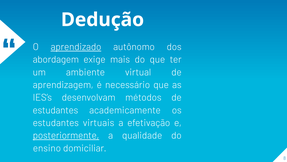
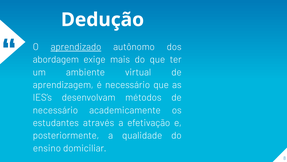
estudantes: estudantes -> necessário (55, 110)
virtuais: virtuais -> através (99, 122)
posteriormente underline: present -> none (66, 135)
